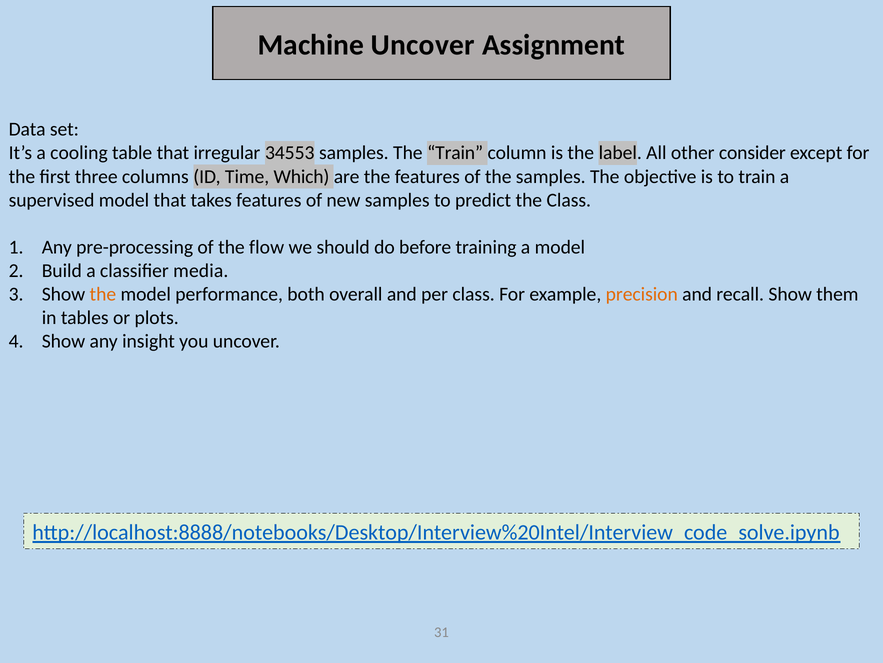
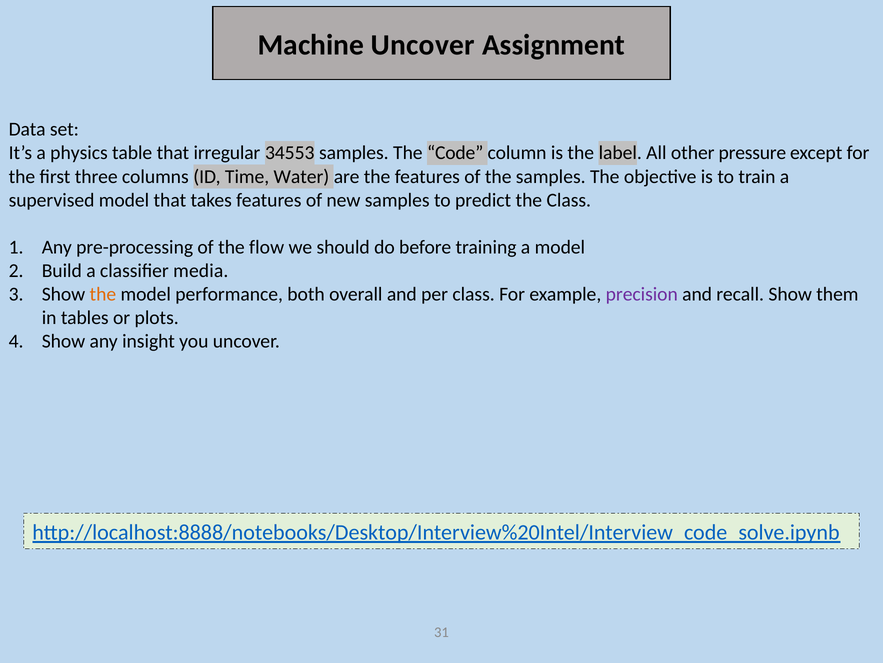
cooling: cooling -> physics (79, 153)
The Train: Train -> Code (455, 153)
consider: consider -> pressure (752, 153)
Which: Which -> Water (301, 176)
precision colour: orange -> purple (642, 294)
